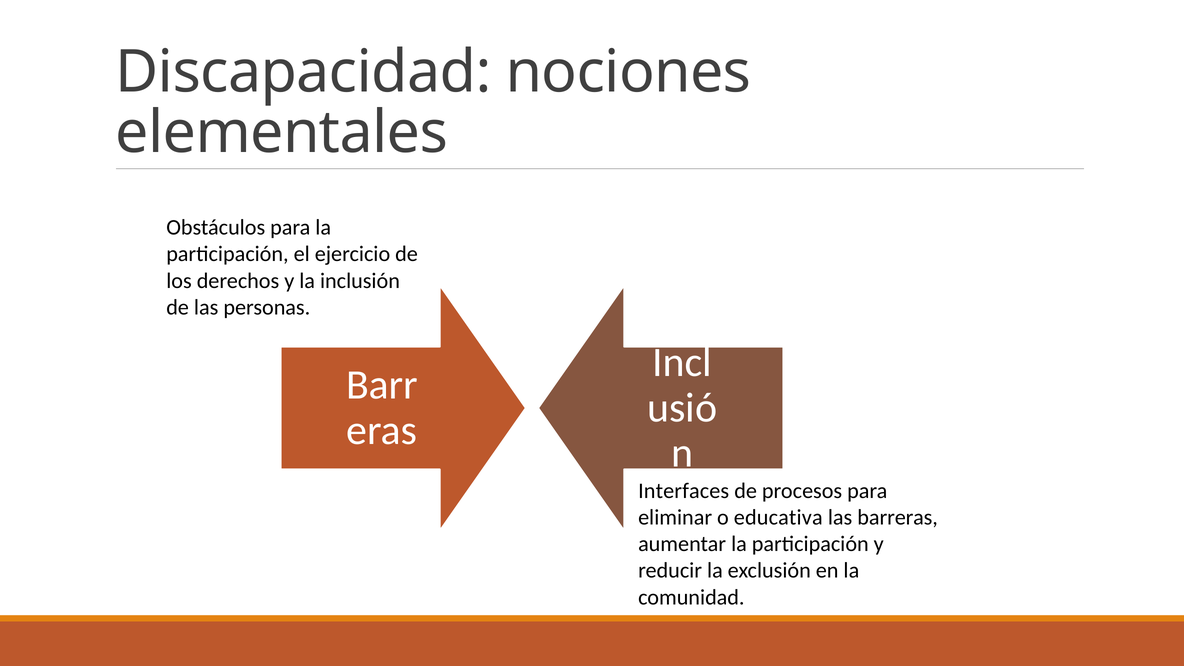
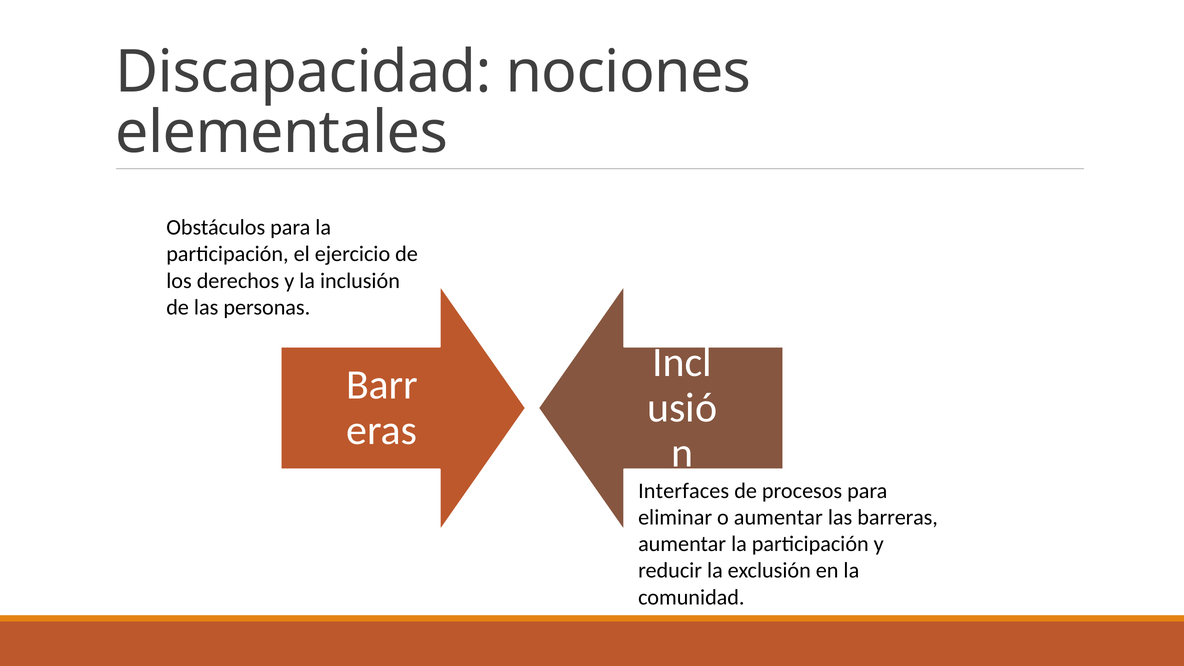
o educativa: educativa -> aumentar (778, 517)
